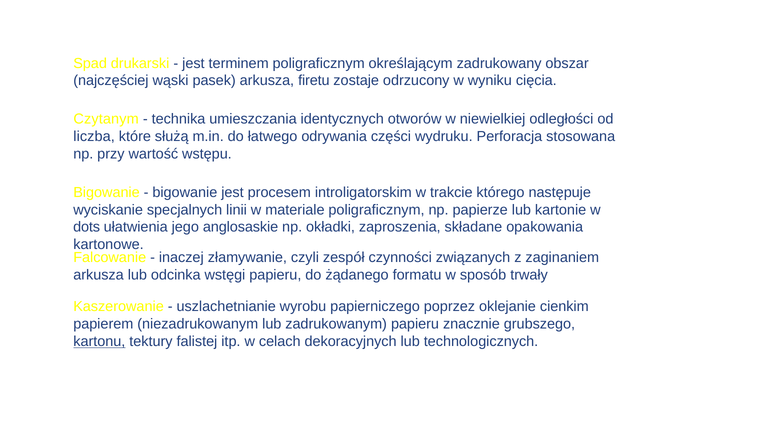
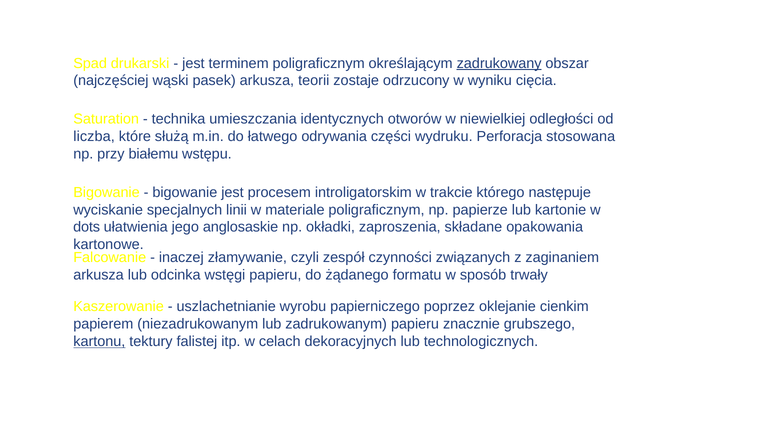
zadrukowany underline: none -> present (499, 63)
firetu: firetu -> teorii (314, 81)
Czytanym: Czytanym -> Saturation (106, 119)
wartość: wartość -> białemu (153, 154)
